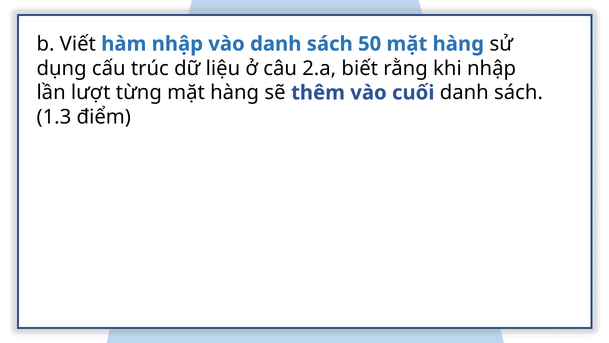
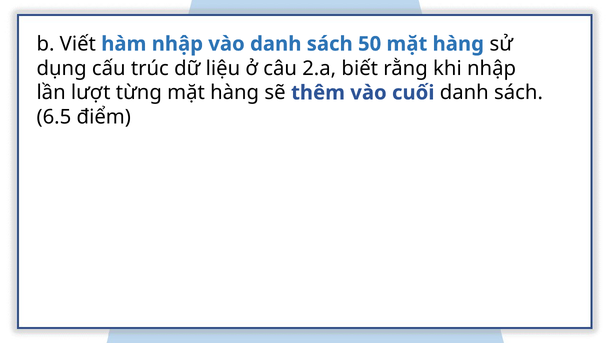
1.3: 1.3 -> 6.5 (54, 117)
